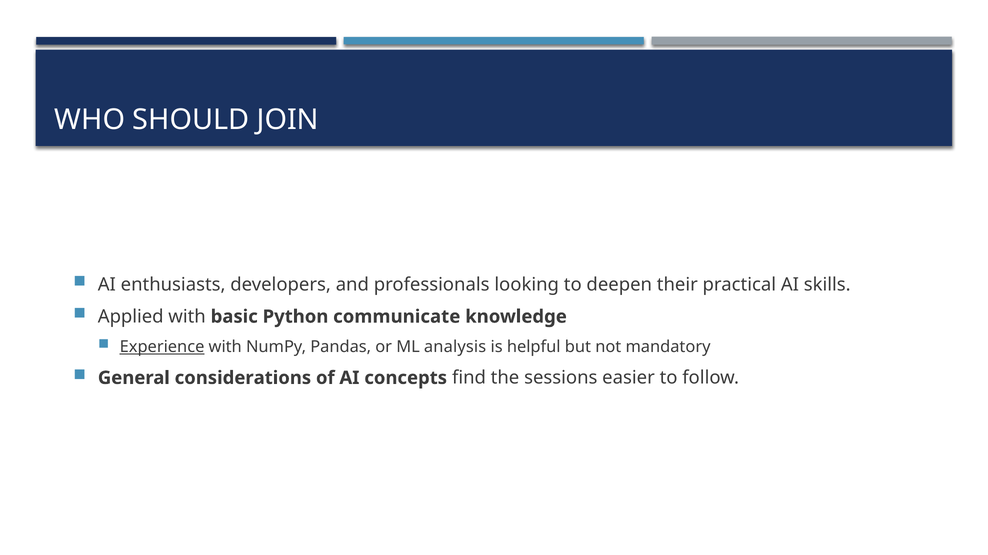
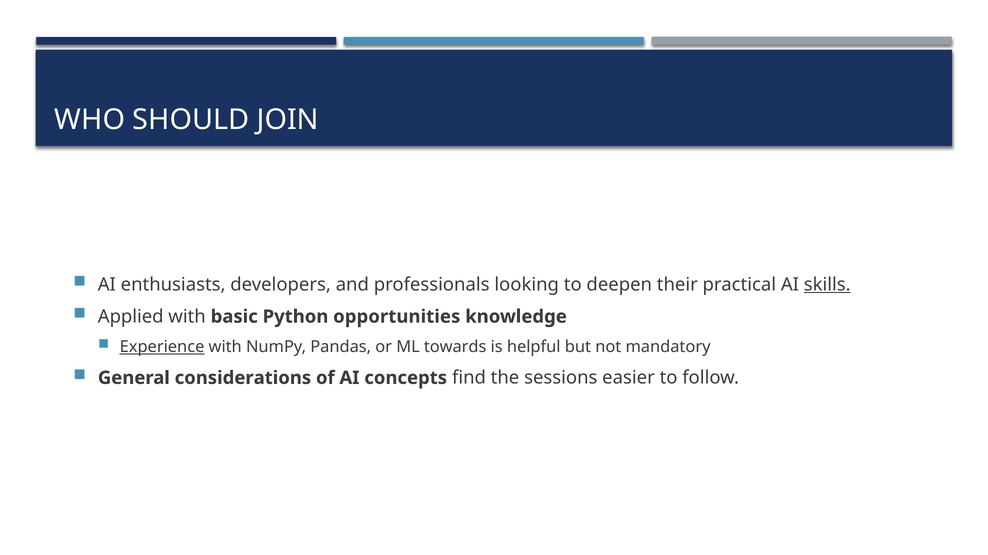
skills underline: none -> present (827, 285)
communicate: communicate -> opportunities (397, 317)
analysis: analysis -> towards (455, 347)
